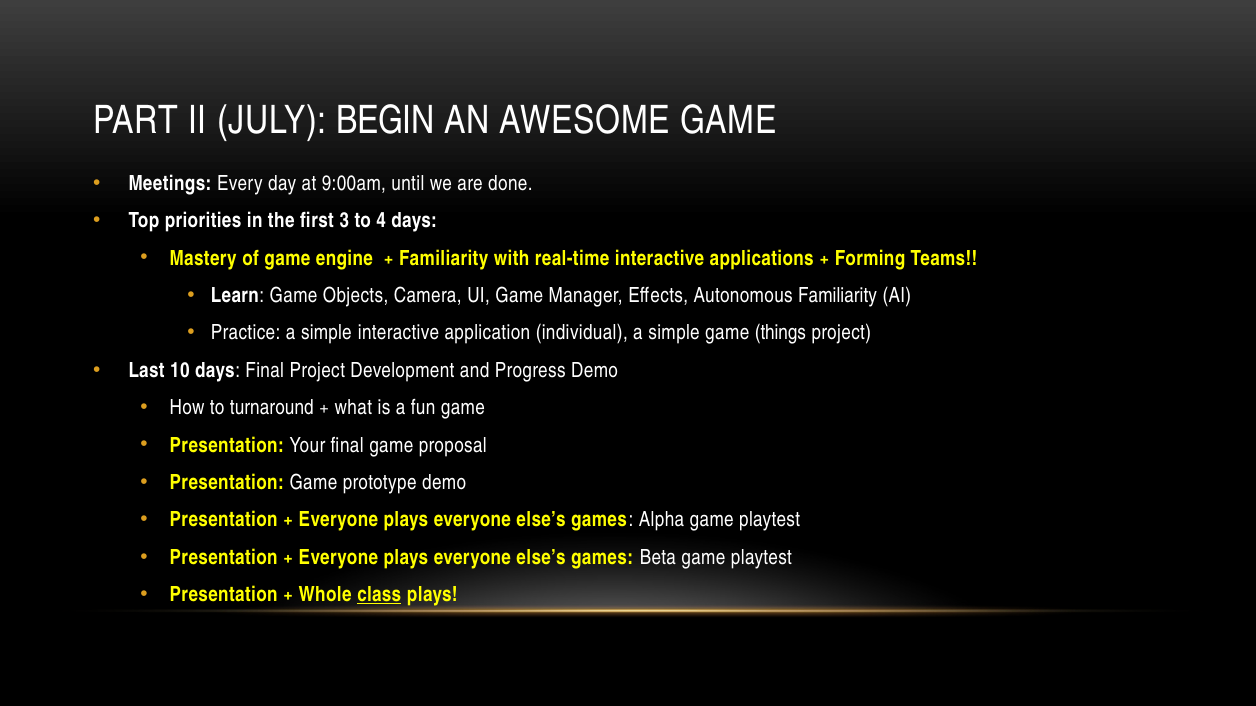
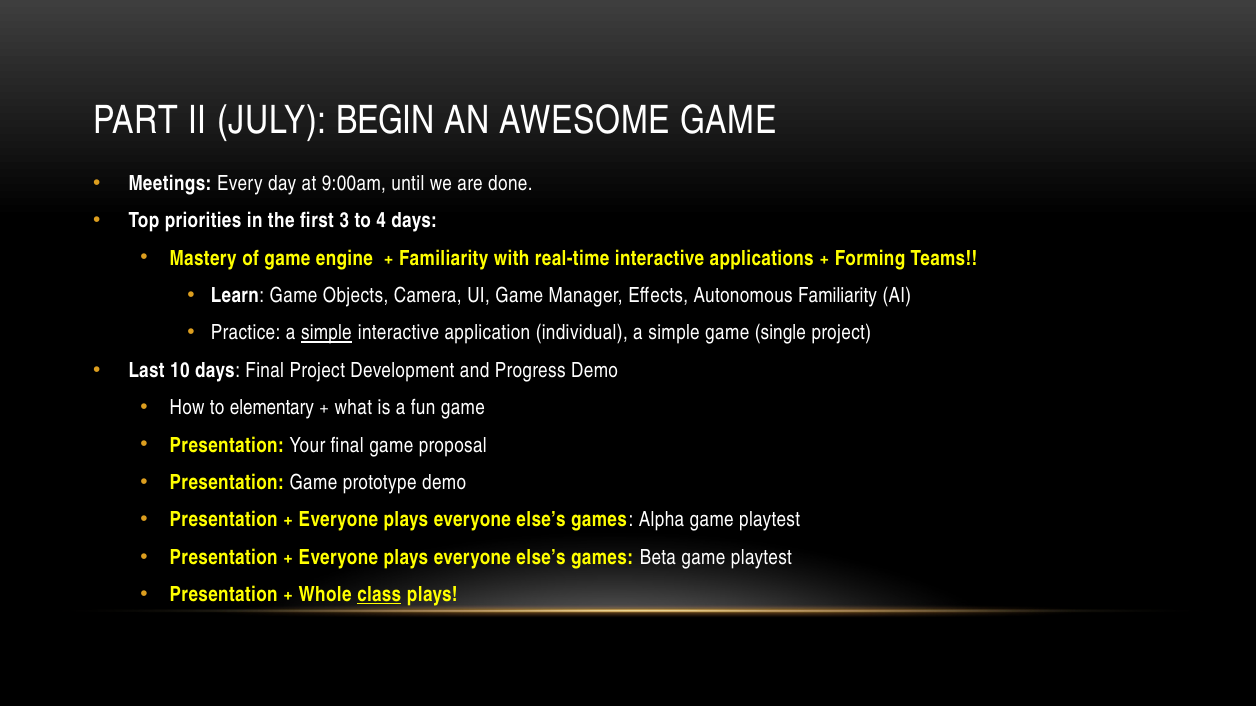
simple underline: none -> present (326, 333)
things: things -> single (780, 333)
turnaround: turnaround -> elementary (272, 408)
